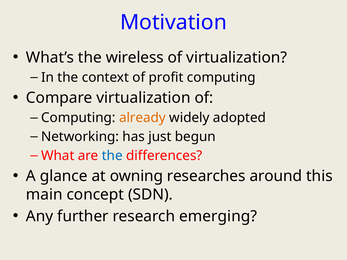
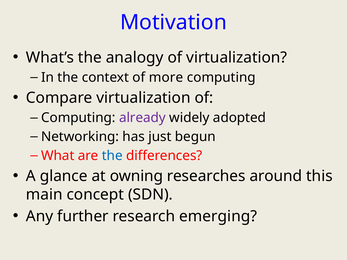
wireless: wireless -> analogy (135, 57)
profit: profit -> more (166, 77)
already colour: orange -> purple (142, 118)
